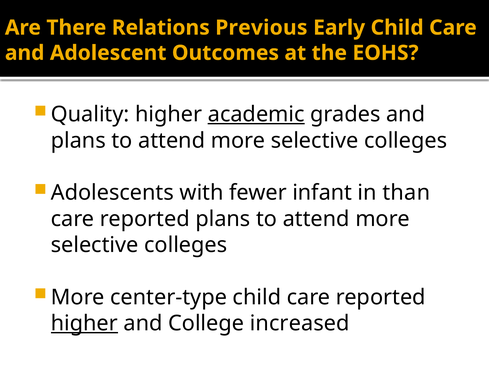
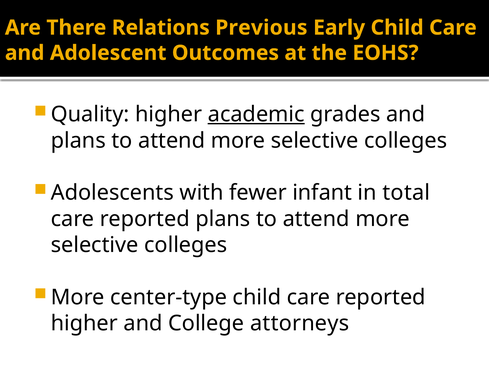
than: than -> total (406, 193)
higher underline: present -> none (84, 323)
increased: increased -> attorneys (300, 323)
